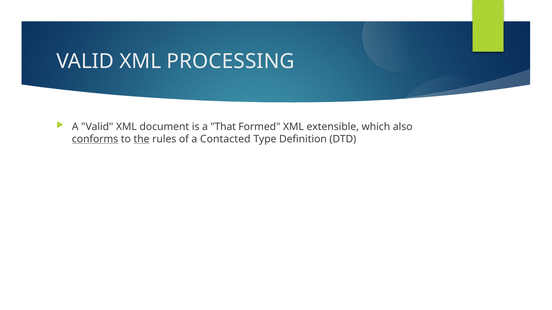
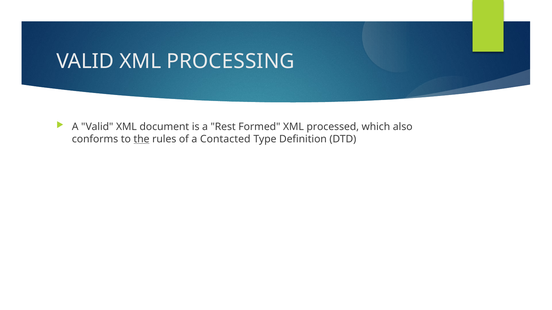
That: That -> Rest (223, 127)
extensible: extensible -> processed (333, 127)
conforms underline: present -> none (95, 139)
